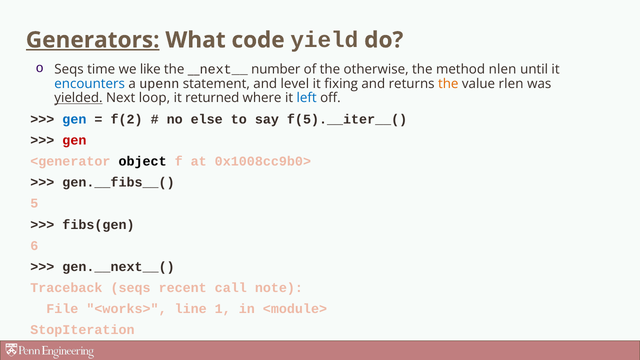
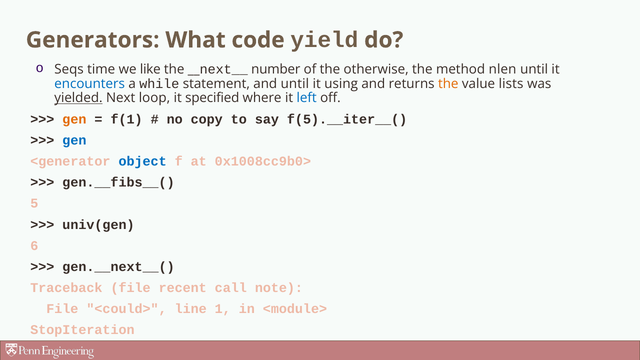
Generators underline: present -> none (93, 40)
upenn: upenn -> while (159, 84)
and level: level -> until (295, 84)
fixing: fixing -> using (341, 84)
rlen: rlen -> lists (511, 84)
returned: returned -> specified (212, 98)
gen colour: blue -> orange (74, 119)
f(2: f(2 -> f(1 (127, 119)
else: else -> copy (207, 119)
gen colour: red -> blue (74, 140)
object colour: black -> blue (143, 161)
fibs(gen: fibs(gen -> univ(gen (98, 225)
Traceback seqs: seqs -> file (131, 288)
<works>: <works> -> <could> (127, 309)
